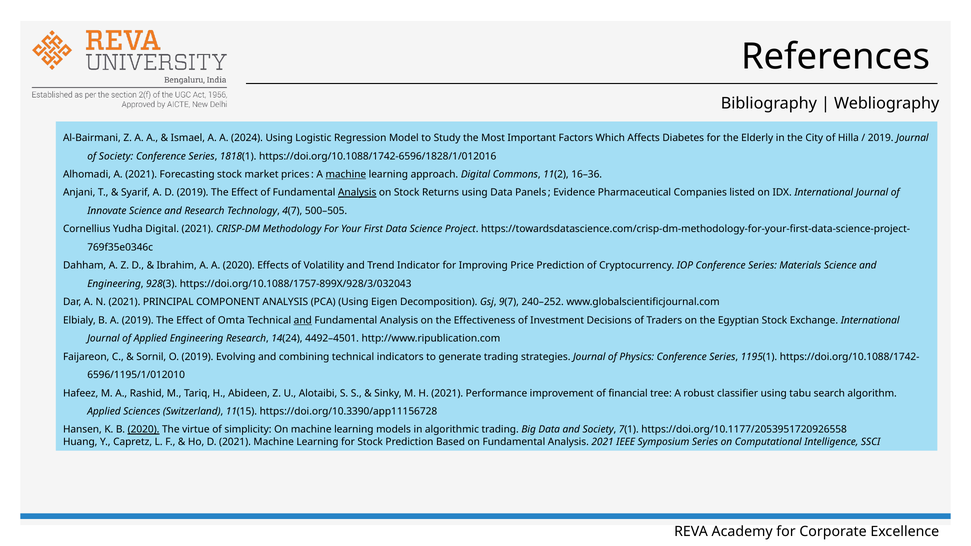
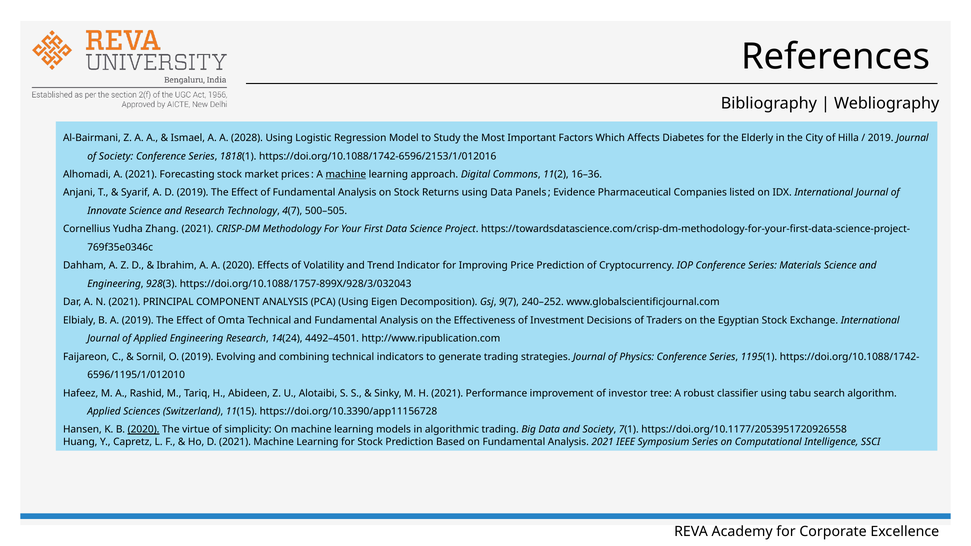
2024: 2024 -> 2028 (247, 138)
https://doi.org/10.1088/1742-6596/1828/1/012016: https://doi.org/10.1088/1742-6596/1828/1/012016 -> https://doi.org/10.1088/1742-6596/2153/1/012016 (378, 156)
Analysis underline: present -> none (357, 193)
Yudha Digital: Digital -> Zhang (162, 229)
and underline: present -> none (303, 320)
financial: financial -> investor (628, 393)
